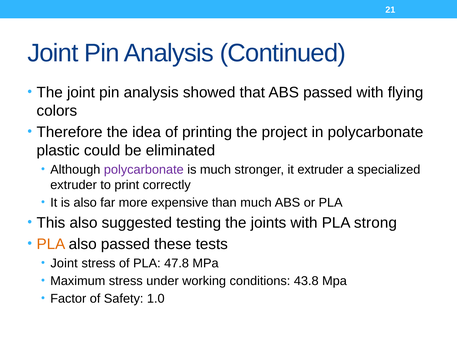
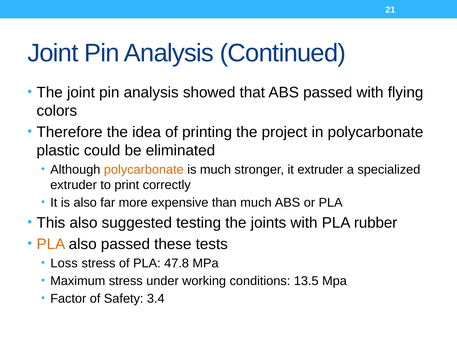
polycarbonate colour: purple -> orange (144, 169)
strong: strong -> rubber (376, 223)
Joint: Joint -> Loss (64, 263)
43.8: 43.8 -> 13.5 (306, 281)
1.0: 1.0 -> 3.4 (156, 299)
